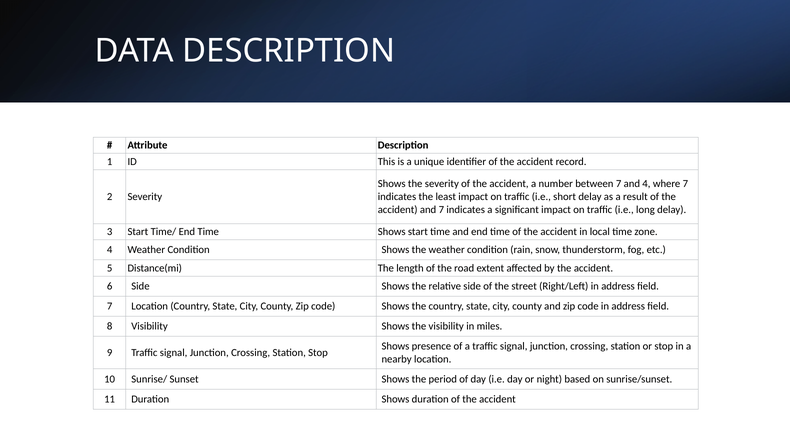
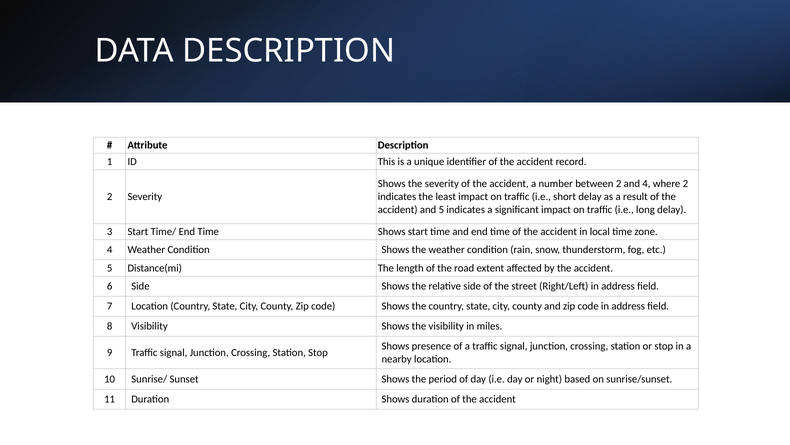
between 7: 7 -> 2 (619, 183)
where 7: 7 -> 2 (685, 183)
and 7: 7 -> 5 (441, 209)
